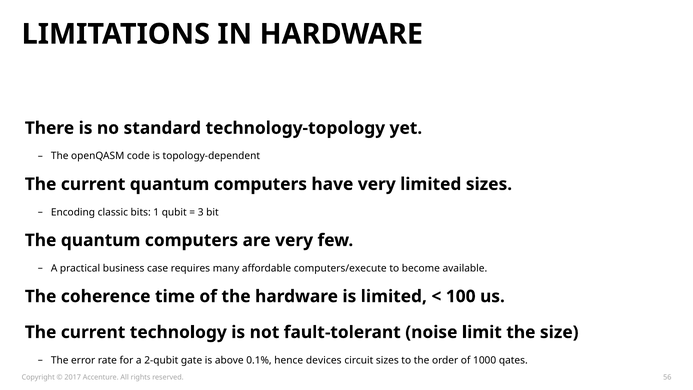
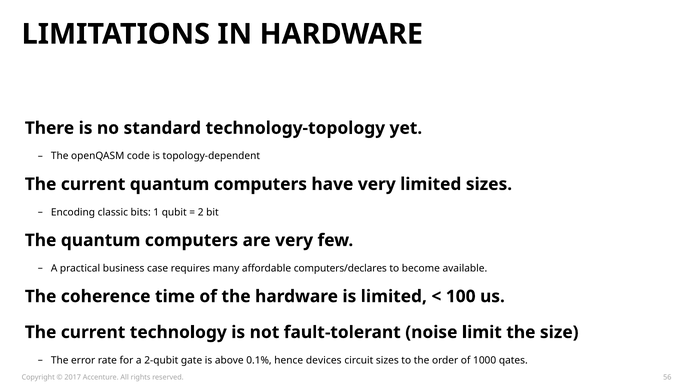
3: 3 -> 2 (201, 212)
computers/execute: computers/execute -> computers/declares (340, 268)
